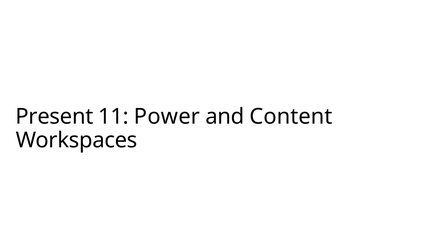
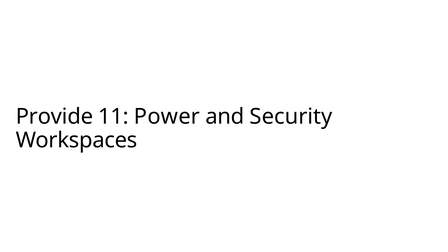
Present: Present -> Provide (54, 117)
Content: Content -> Security (291, 117)
